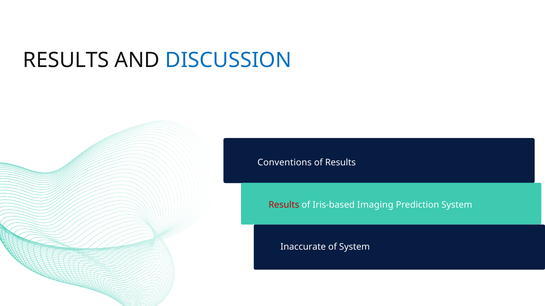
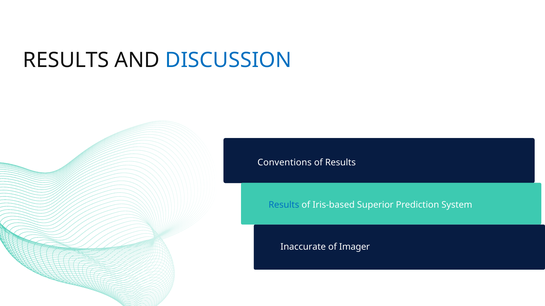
Results colour: red -> blue (284, 205)
Imaging: Imaging -> Superior (375, 205)
of System: System -> Imager (355, 247)
